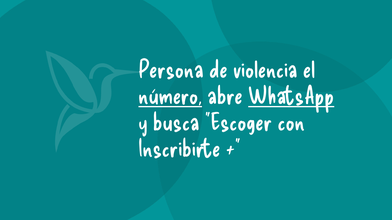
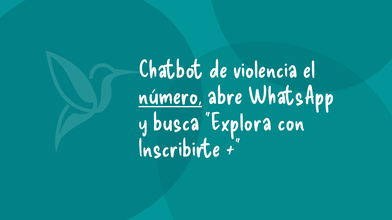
Persona: Persona -> Chatbot (171, 70)
WhatsApp underline: present -> none (291, 96)
Escoger: Escoger -> Explora (239, 123)
